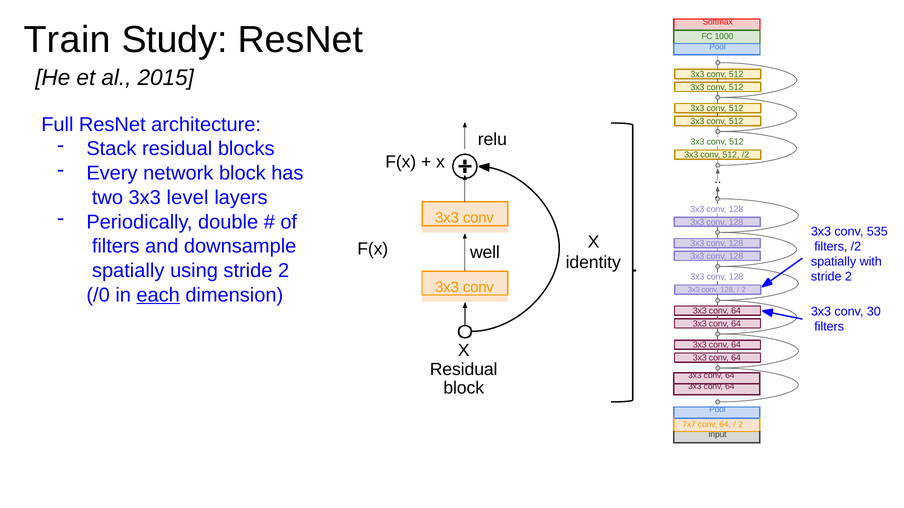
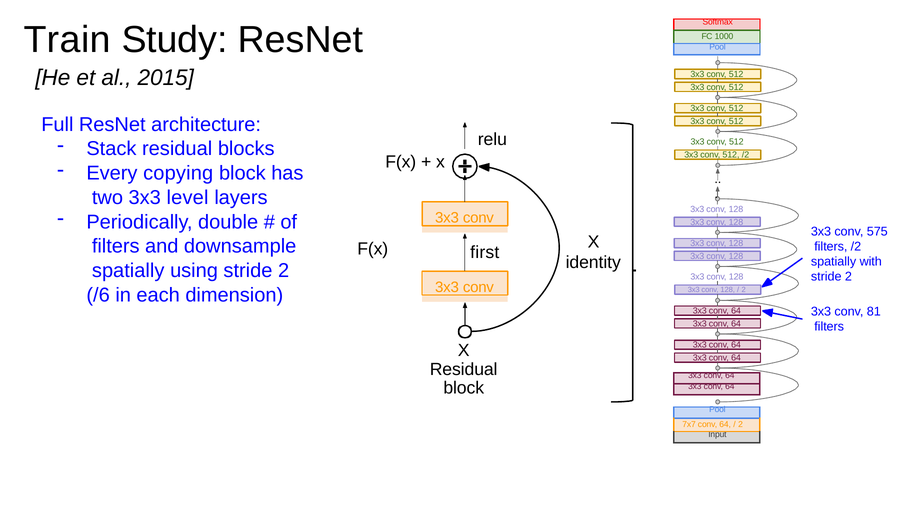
network: network -> copying (178, 173)
535: 535 -> 575 (877, 232)
well: well -> first (485, 253)
/0: /0 -> /6 (98, 295)
each underline: present -> none (158, 295)
30: 30 -> 81 (874, 312)
